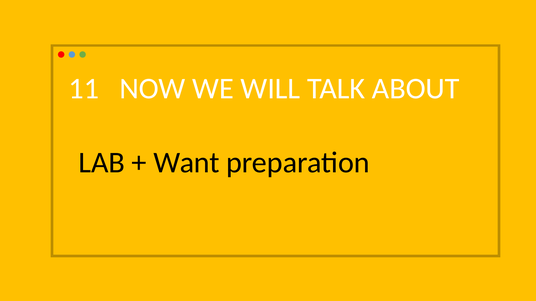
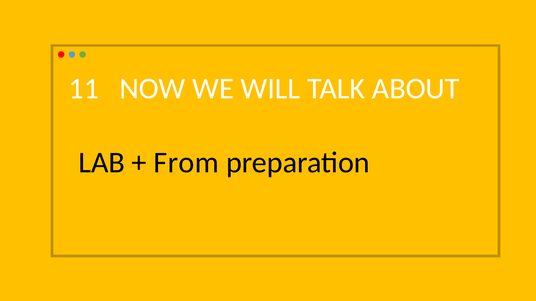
Want: Want -> From (186, 163)
